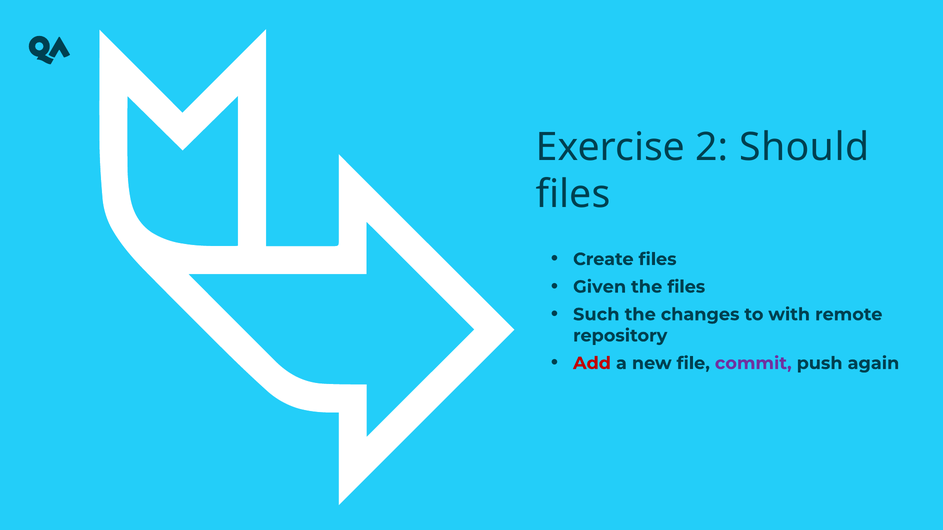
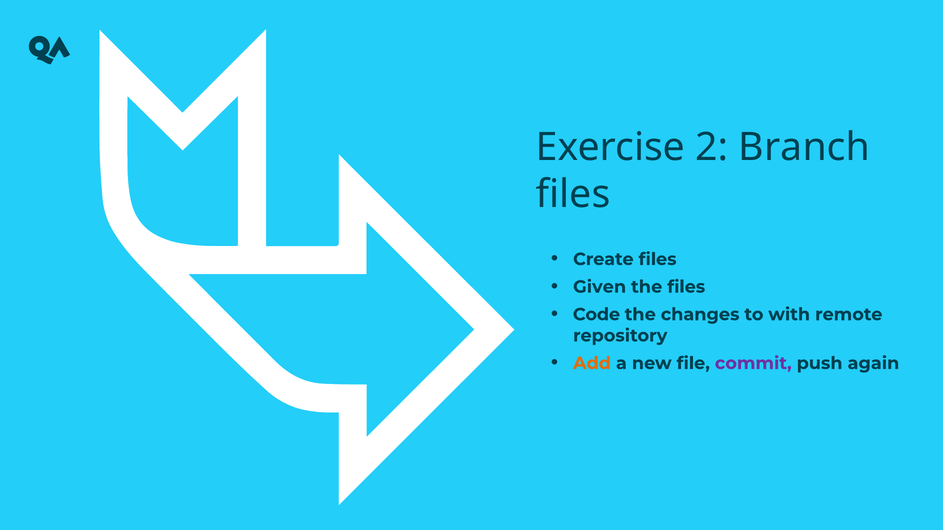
Should: Should -> Branch (804, 147)
Such: Such -> Code (596, 315)
Add colour: red -> orange (592, 364)
